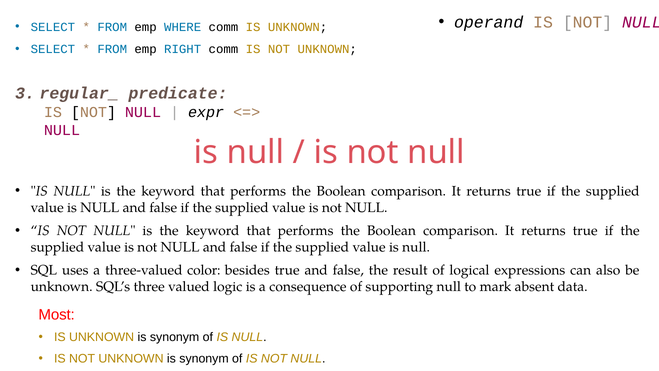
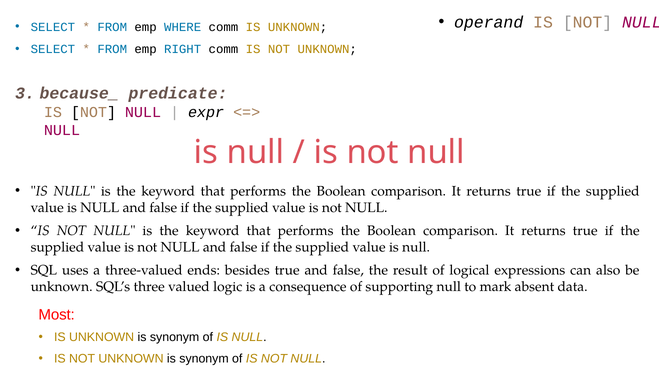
regular_: regular_ -> because_ (79, 93)
color: color -> ends (204, 270)
